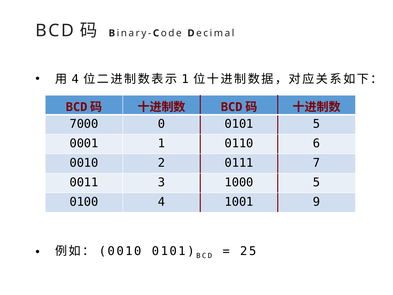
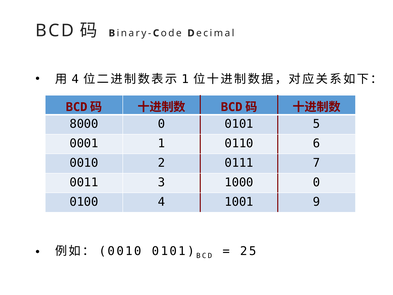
7000: 7000 -> 8000 (84, 124)
1000 5: 5 -> 0 (317, 182)
